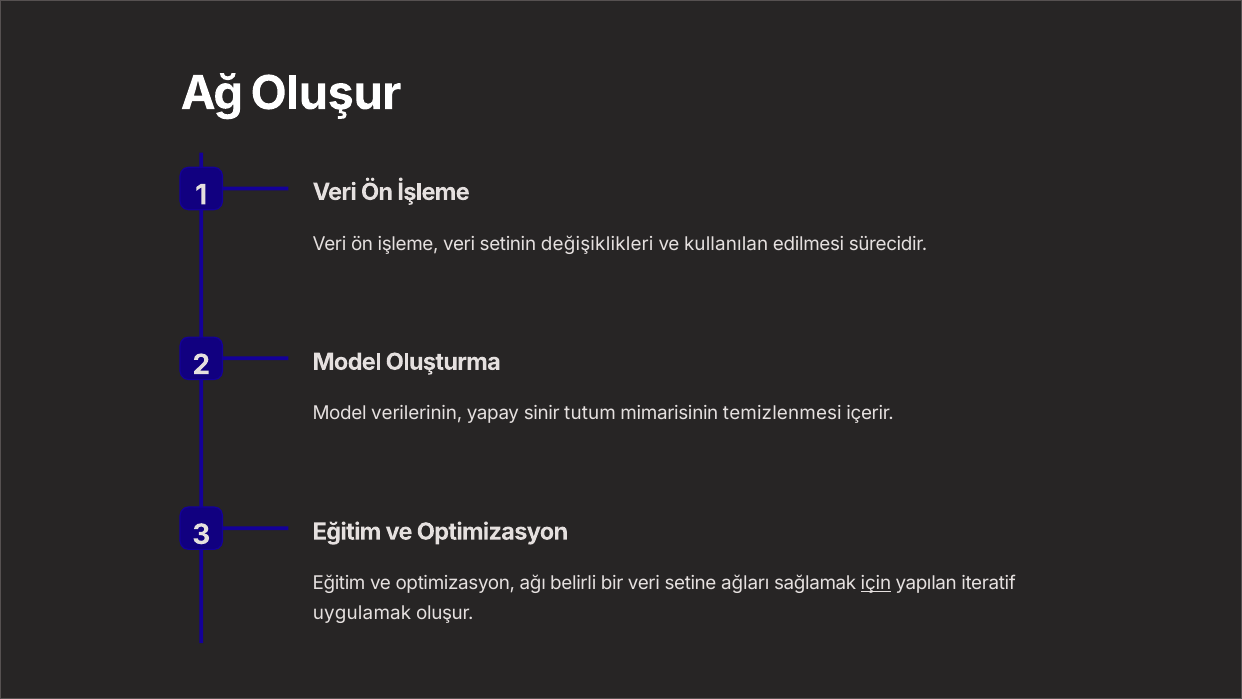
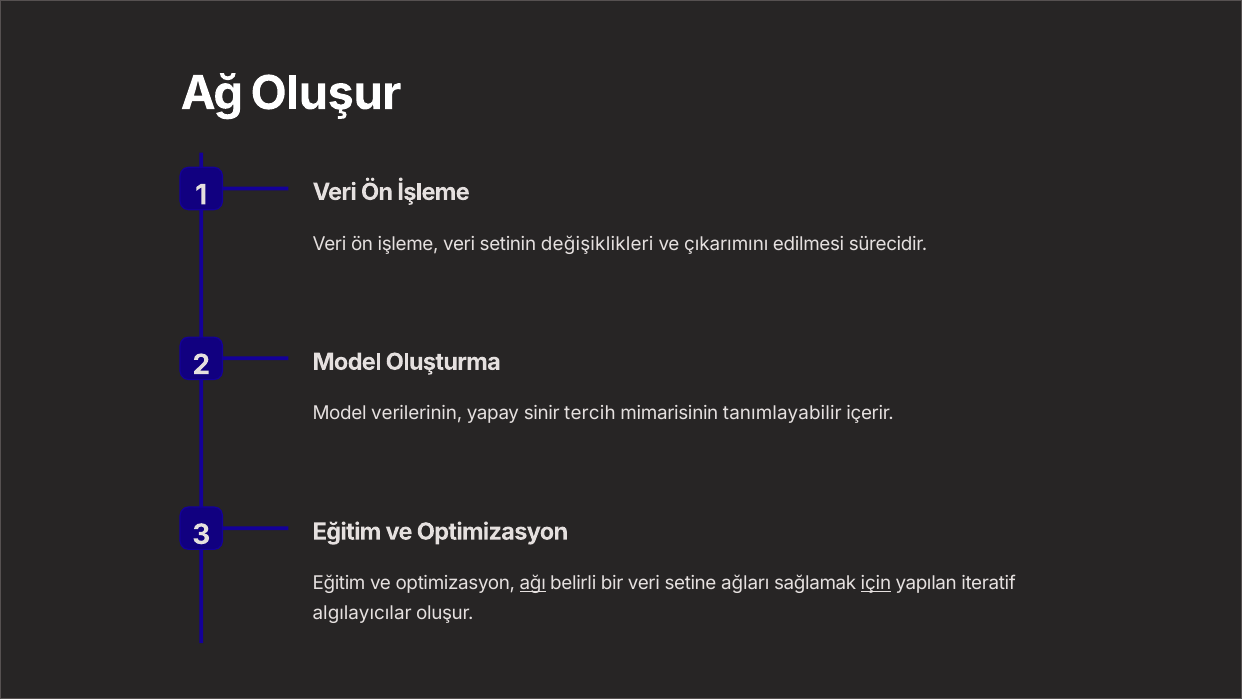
kullanılan: kullanılan -> çıkarımını (726, 244)
tutum: tutum -> tercih (590, 413)
temizlenmesi: temizlenmesi -> tanımlayabilir (782, 413)
ağı underline: none -> present (533, 583)
uygulamak: uygulamak -> algılayıcılar (362, 613)
